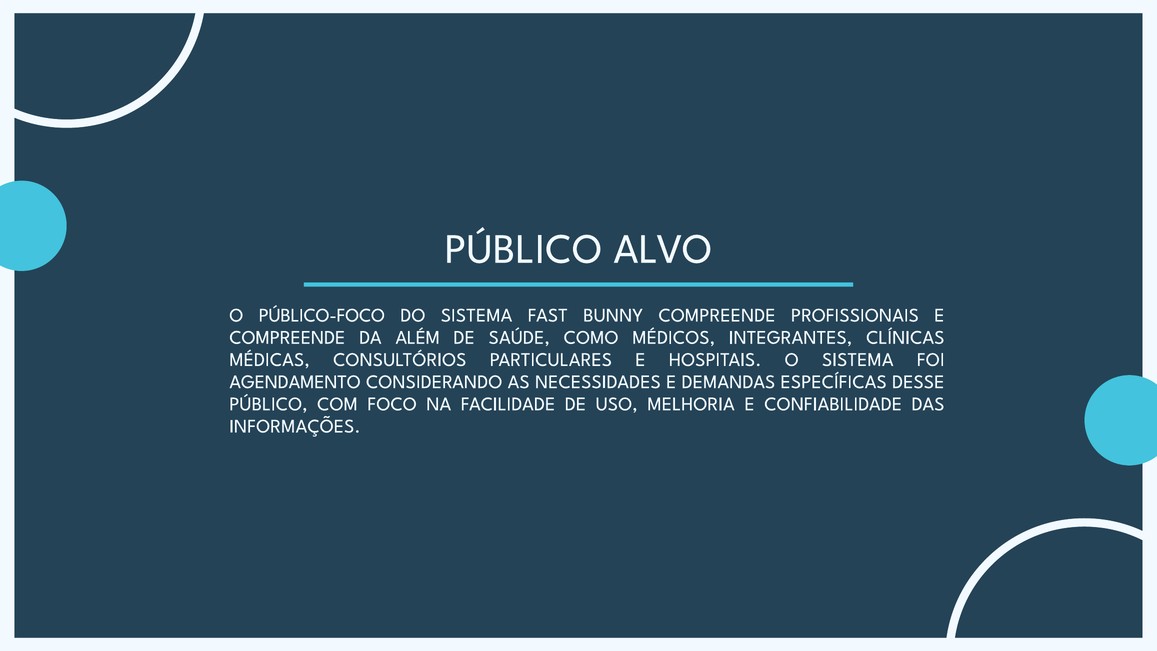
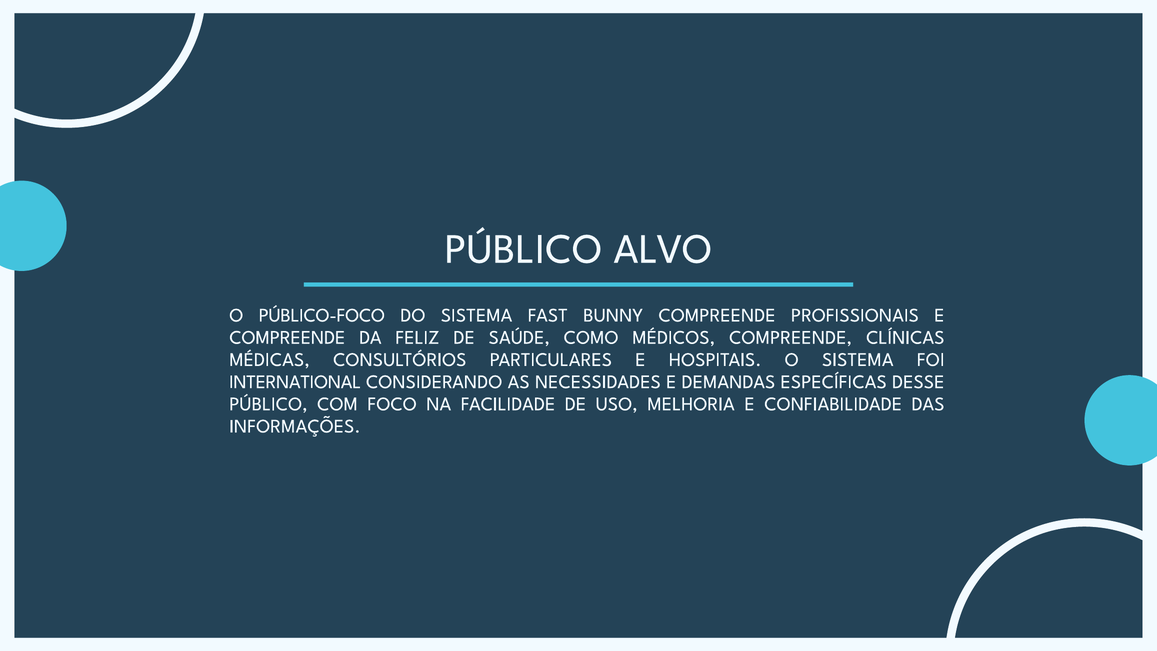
ALÉM: ALÉM -> FELIZ (418, 337)
MÉDICOS INTEGRANTES: INTEGRANTES -> COMPREENDE (791, 337)
AGENDAMENTO: AGENDAMENTO -> INTERNATIONAL (295, 382)
